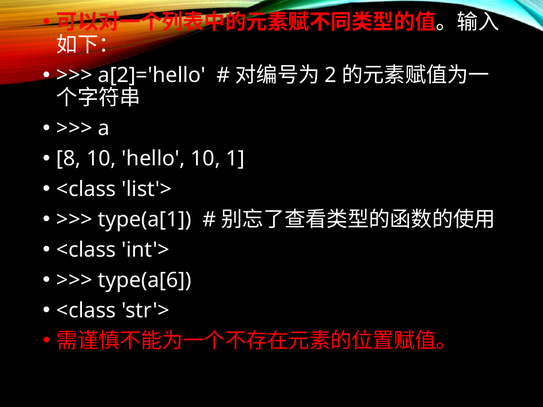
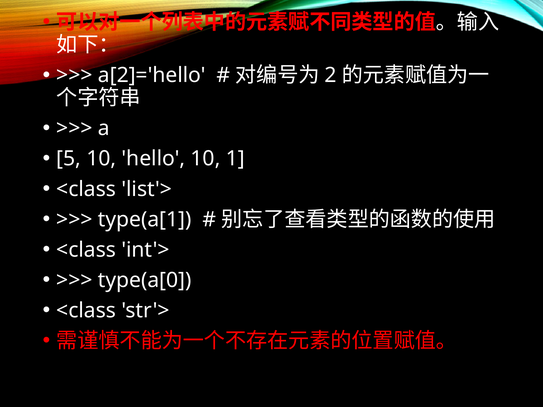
8: 8 -> 5 (69, 159)
type(a[6: type(a[6 -> type(a[0 (145, 280)
